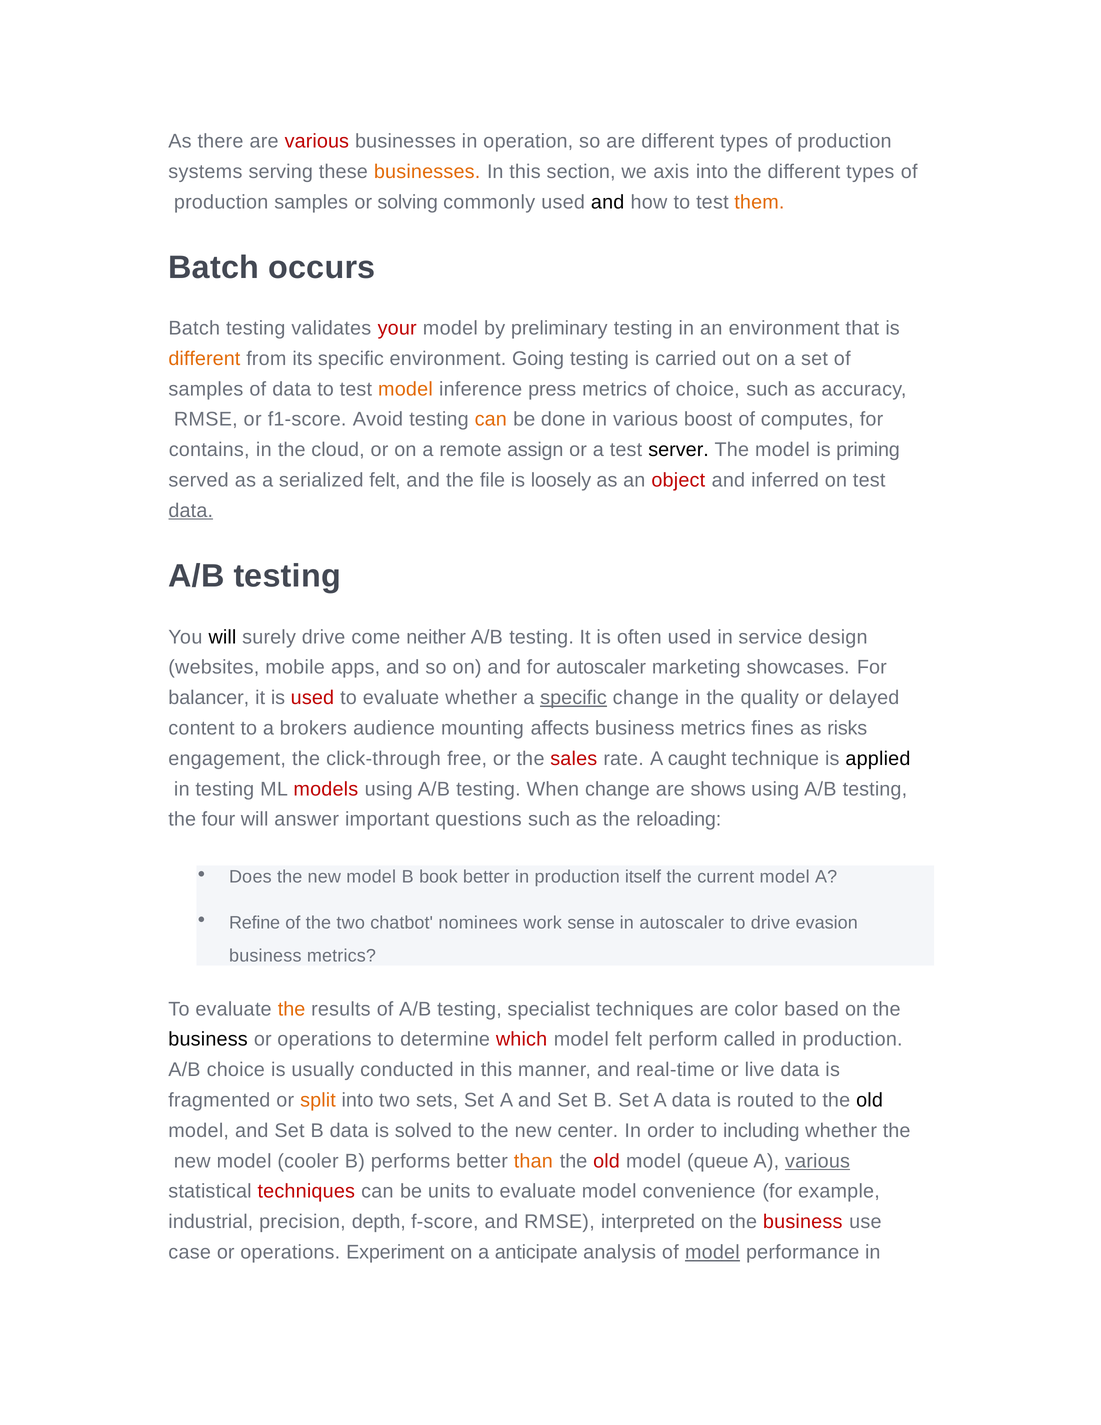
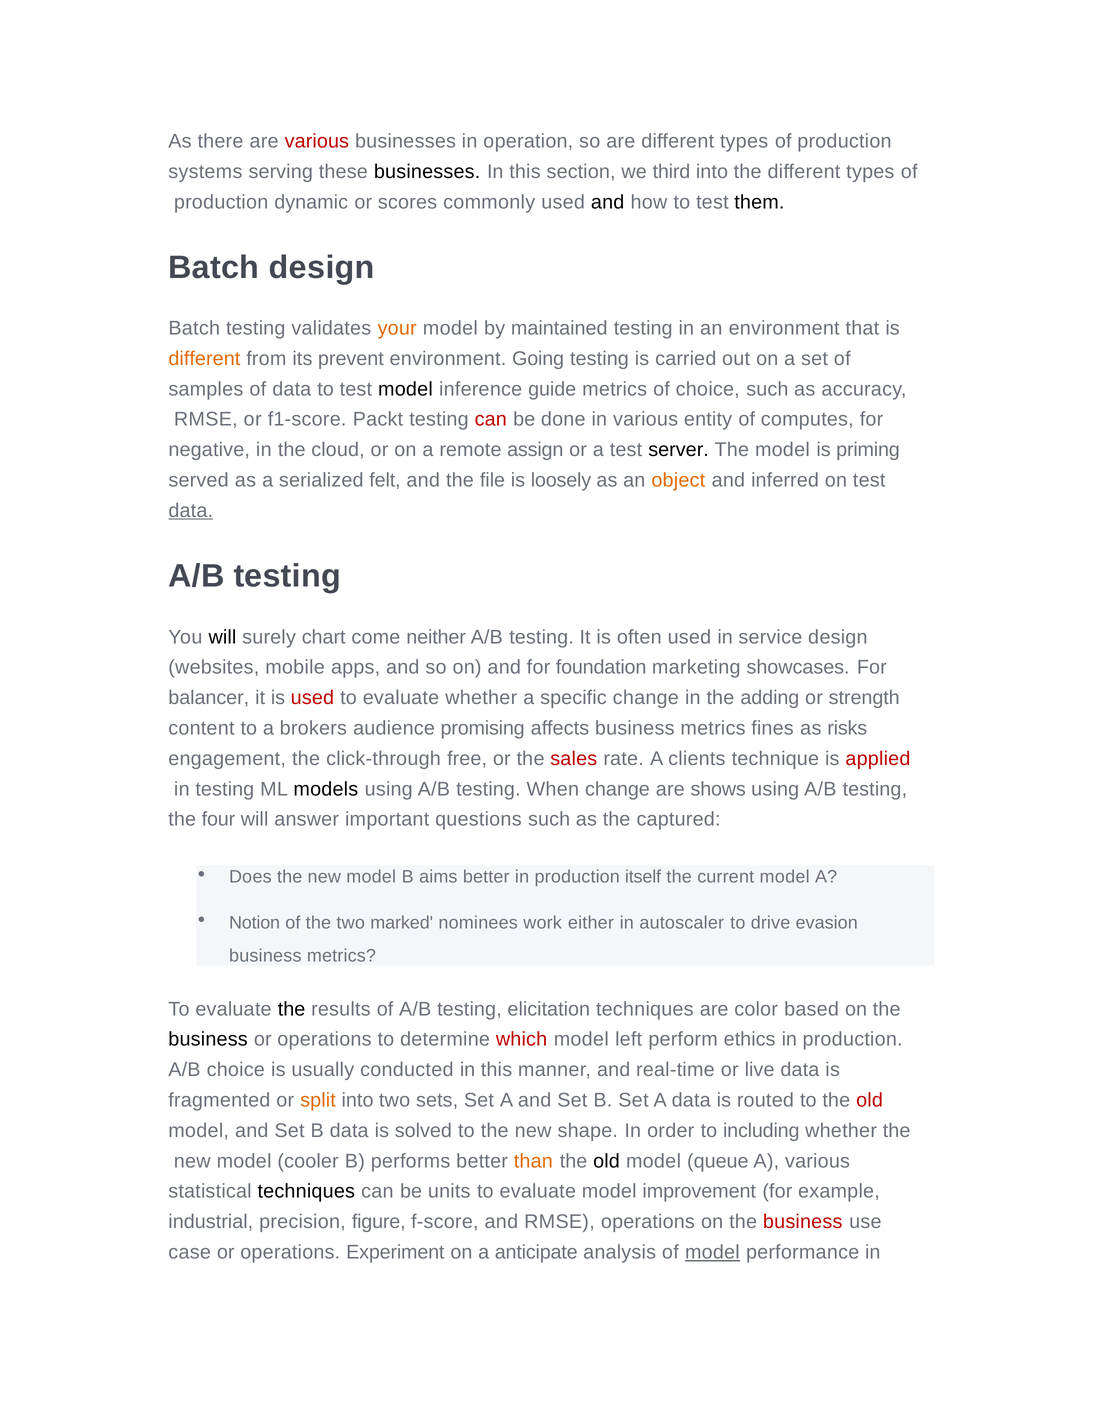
businesses colour: orange -> black (427, 172)
axis: axis -> third (671, 172)
production samples: samples -> dynamic (311, 202)
solving: solving -> scores (407, 202)
them colour: orange -> black (759, 202)
Batch occurs: occurs -> design (322, 267)
your colour: red -> orange (397, 328)
preliminary: preliminary -> maintained (559, 328)
its specific: specific -> prevent (351, 359)
model colour: orange -> black (405, 389)
press: press -> guide (552, 389)
Avoid: Avoid -> Packt (378, 419)
can colour: orange -> red (491, 419)
boost: boost -> entity (708, 419)
contains: contains -> negative (209, 450)
object colour: red -> orange (678, 480)
surely drive: drive -> chart (324, 637)
for autoscaler: autoscaler -> foundation (601, 667)
specific underline: present -> none (573, 698)
quality: quality -> adding (770, 698)
delayed: delayed -> strength (864, 698)
mounting: mounting -> promising (483, 728)
caught: caught -> clients (697, 759)
applied colour: black -> red (878, 759)
models colour: red -> black (326, 789)
reloading: reloading -> captured (679, 819)
book: book -> aims (438, 877)
Refine: Refine -> Notion (255, 923)
chatbot: chatbot -> marked (402, 923)
sense: sense -> either (591, 923)
the colour: orange -> black (292, 1009)
specialist: specialist -> elicitation (549, 1009)
model felt: felt -> left (629, 1039)
called: called -> ethics (750, 1039)
old colour: black -> red (870, 1100)
center: center -> shape (588, 1130)
old colour: red -> black (607, 1161)
various underline: present -> none (818, 1161)
techniques colour: red -> black (306, 1191)
convenience: convenience -> improvement (699, 1191)
depth: depth -> figure (379, 1222)
RMSE interpreted: interpreted -> operations (648, 1222)
